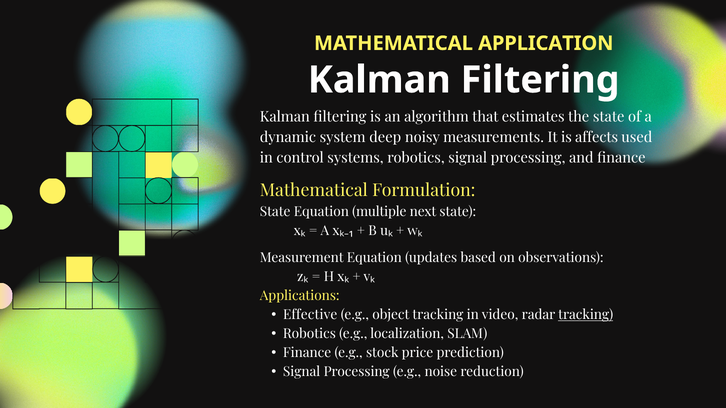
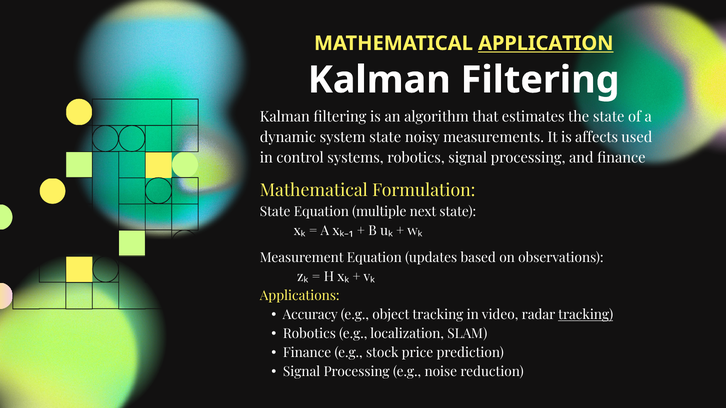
APPLICATION underline: none -> present (546, 43)
system deep: deep -> state (385, 137)
Effective: Effective -> Accuracy (310, 315)
